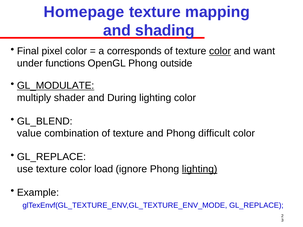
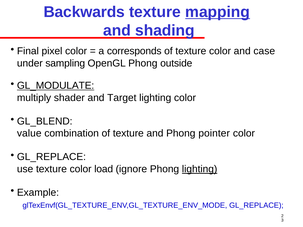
Homepage: Homepage -> Backwards (84, 12)
mapping underline: none -> present (218, 12)
color underline: present -> none (220, 51)
want: want -> case (264, 51)
functions: functions -> sampling (65, 63)
During: During -> Target (122, 98)
difficult: difficult -> pointer (214, 134)
